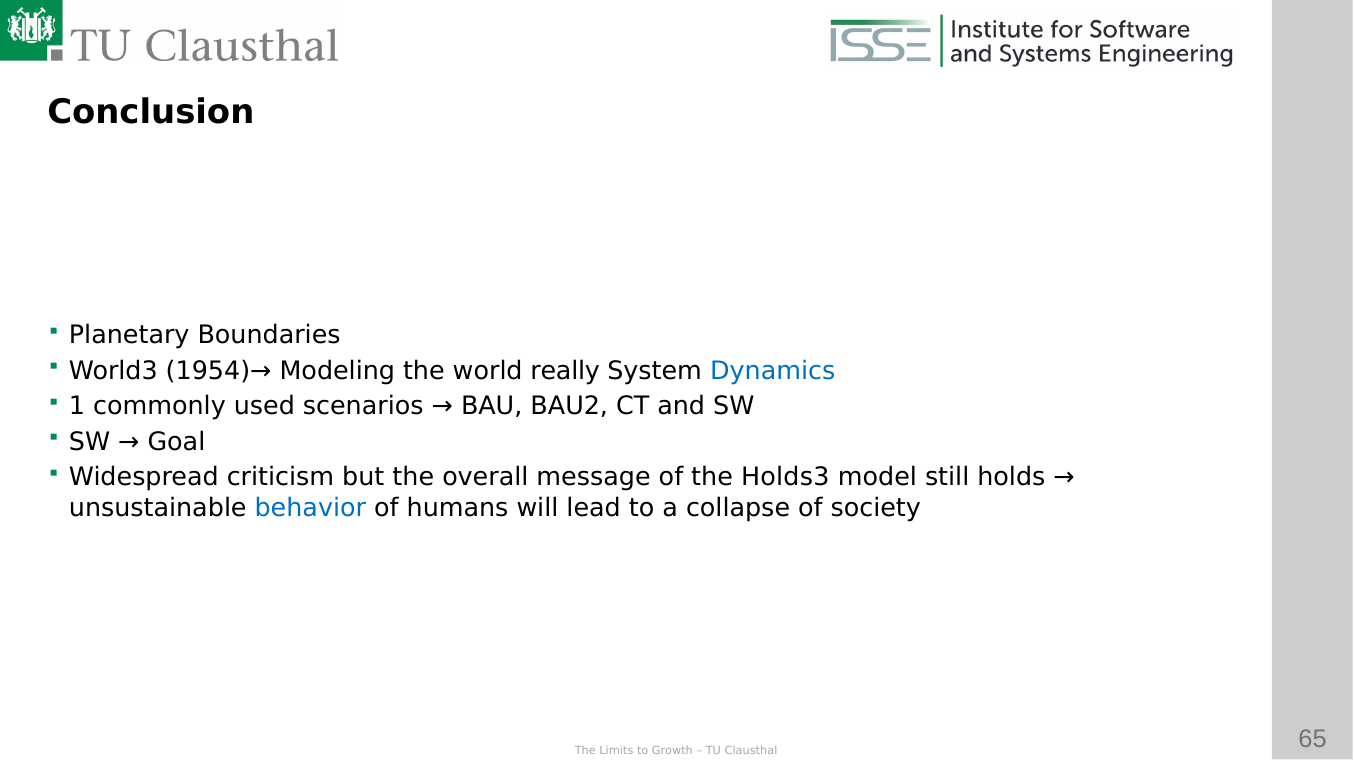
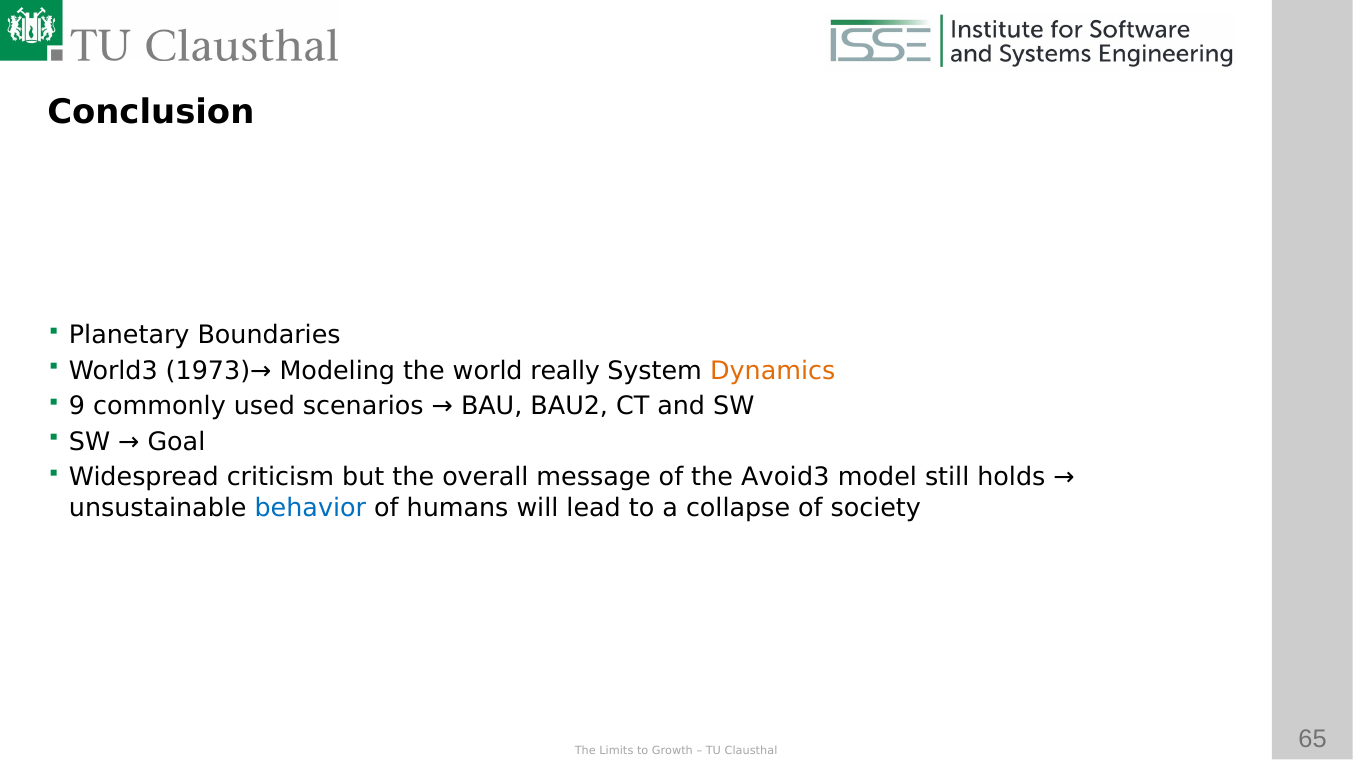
1954)→: 1954)→ -> 1973)→ (219, 371)
Dynamics colour: blue -> orange (773, 371)
1: 1 -> 9 (77, 406)
Holds3: Holds3 -> Avoid3 (785, 477)
